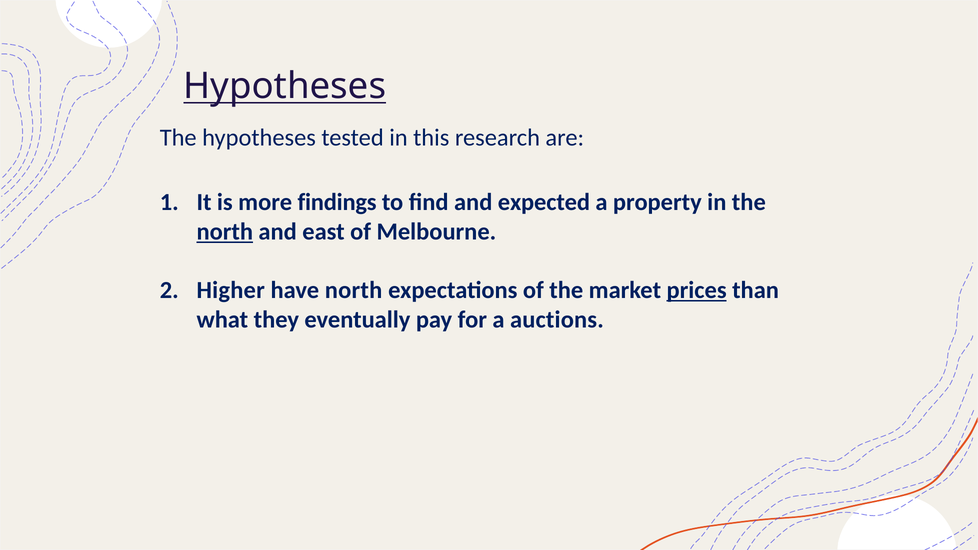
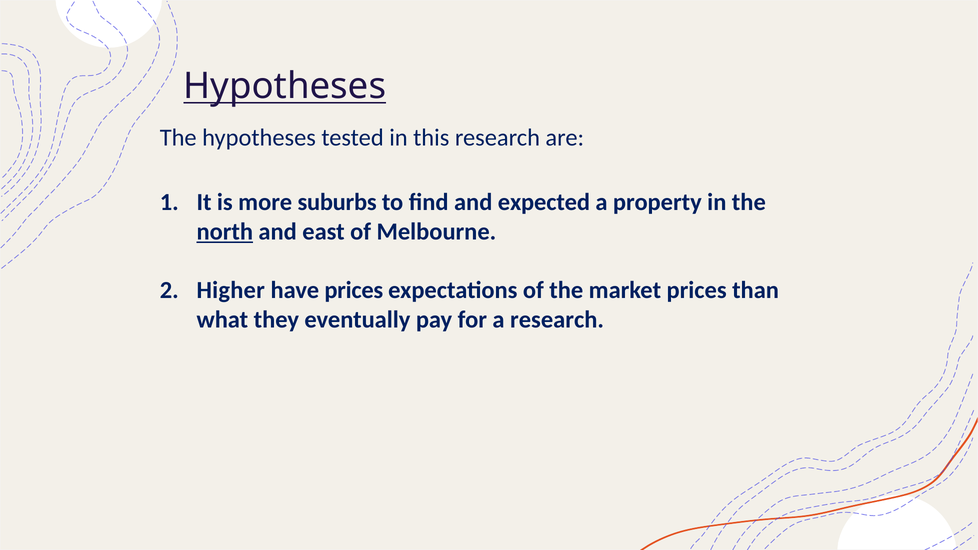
findings: findings -> suburbs (337, 202)
have north: north -> prices (354, 290)
prices underline: present -> none (697, 290)
a auctions: auctions -> research (557, 320)
